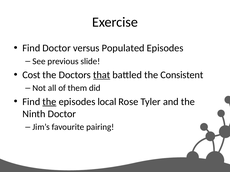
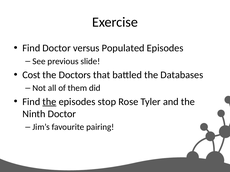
that underline: present -> none (102, 75)
Consistent: Consistent -> Databases (182, 75)
local: local -> stop (107, 102)
